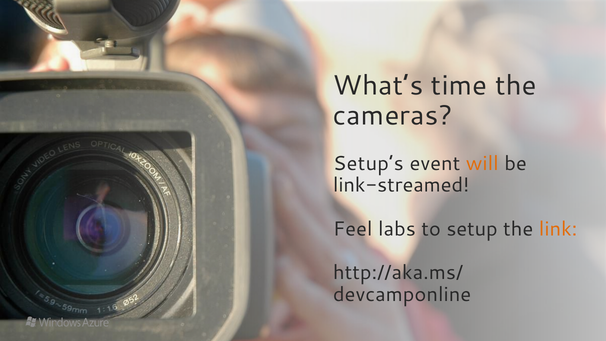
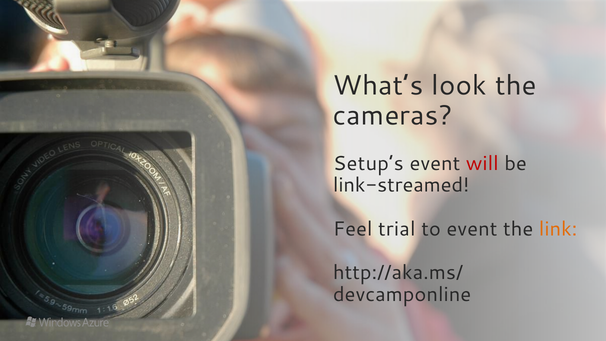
time: time -> look (459, 86)
will colour: orange -> red (482, 163)
labs: labs -> trial (397, 229)
to setup: setup -> event (472, 229)
